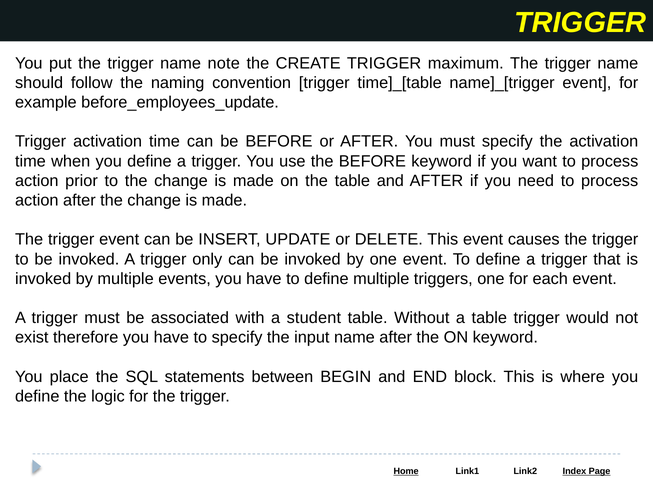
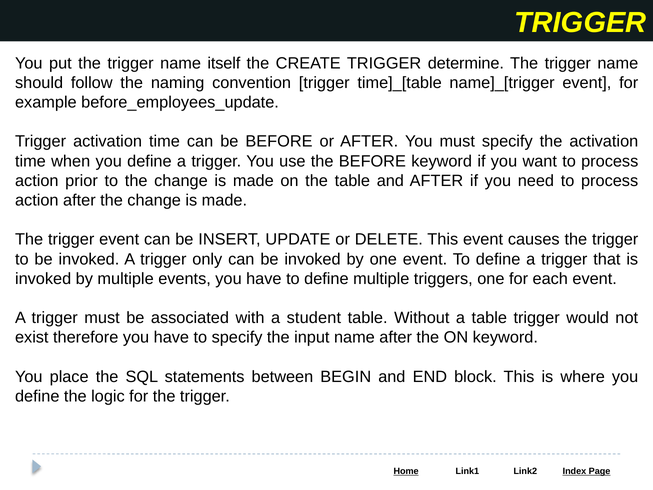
note: note -> itself (224, 63)
maximum: maximum -> determine (466, 63)
